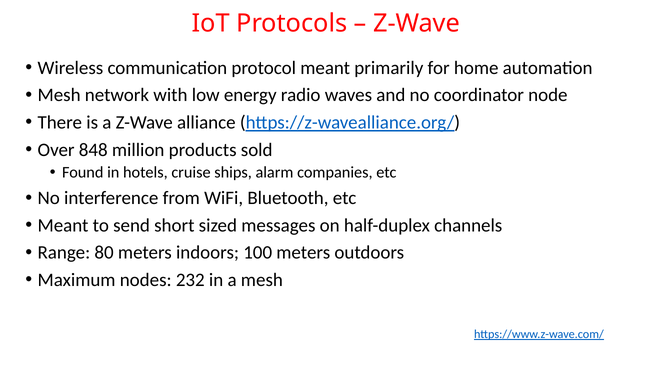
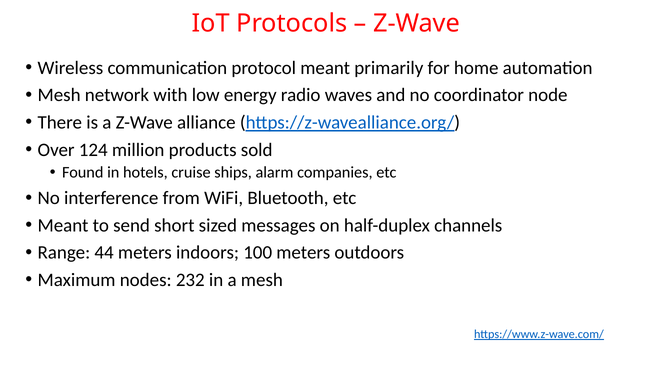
848: 848 -> 124 (93, 150)
80: 80 -> 44 (104, 253)
